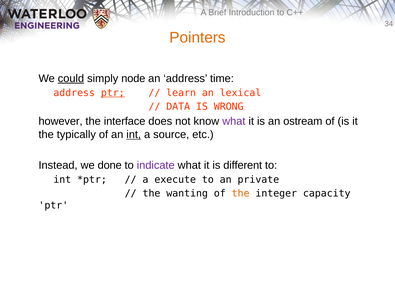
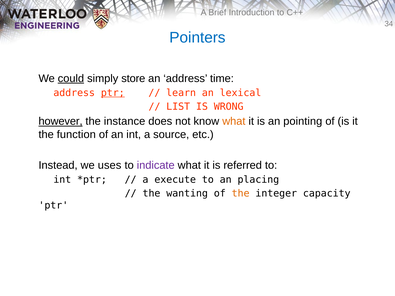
Pointers colour: orange -> blue (197, 38)
node: node -> store (133, 78)
DATA: DATA -> LIST (178, 107)
however underline: none -> present (61, 121)
interface: interface -> instance (125, 121)
what colour: purple -> orange (234, 121)
ostream: ostream -> pointing (303, 121)
typically: typically -> function (76, 135)
int underline: present -> none (134, 135)
done: done -> uses (110, 165)
different: different -> referred (243, 165)
private: private -> placing (258, 180)
